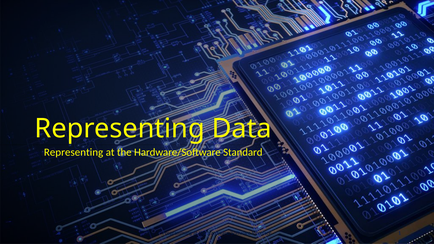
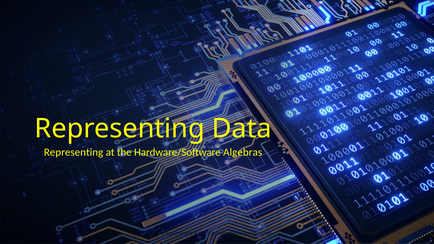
Standard: Standard -> Algebras (243, 152)
